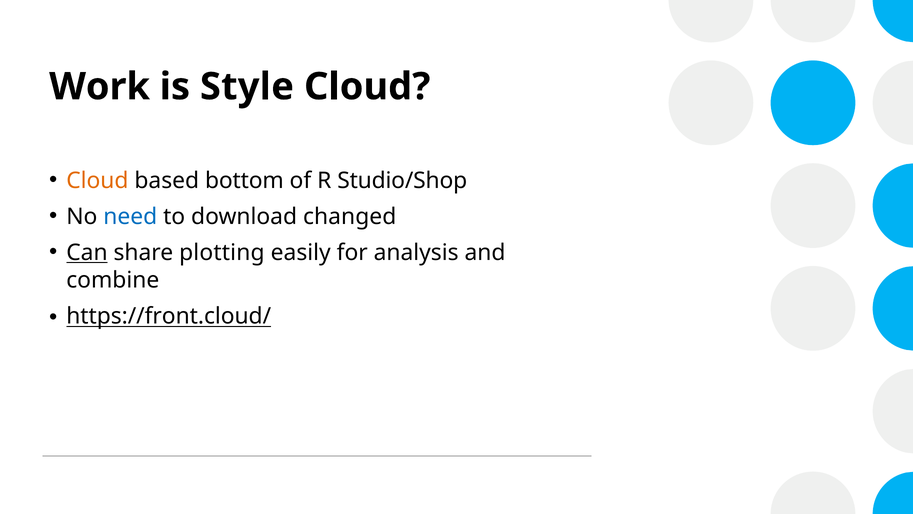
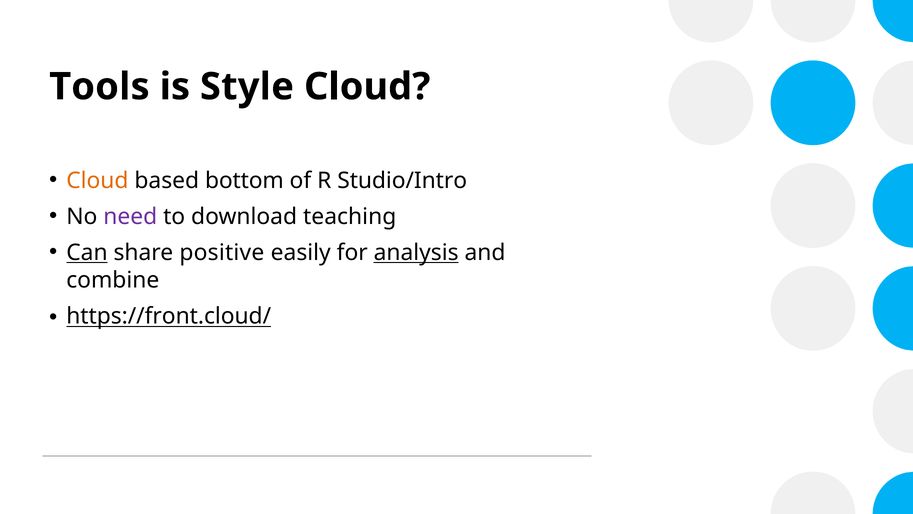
Work: Work -> Tools (99, 87)
Studio/Shop: Studio/Shop -> Studio/Intro (402, 180)
need colour: blue -> purple (130, 216)
changed: changed -> teaching (350, 216)
plotting: plotting -> positive (222, 252)
analysis underline: none -> present (416, 252)
